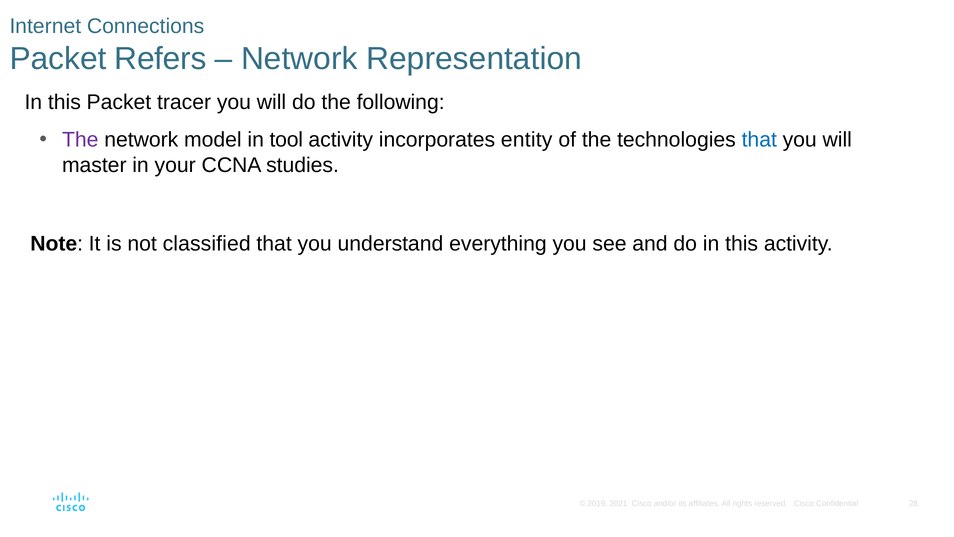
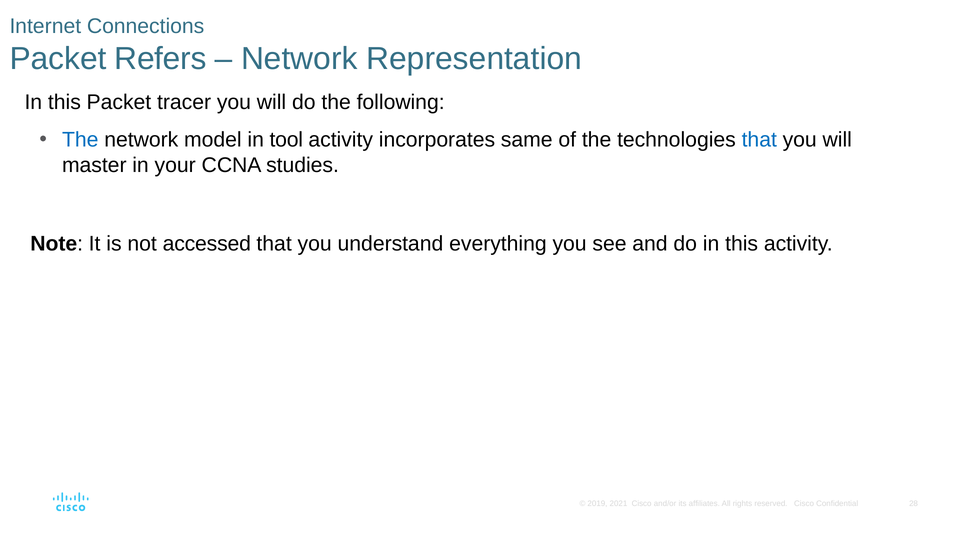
The colour: purple -> blue (80, 140)
entity: entity -> same (527, 140)
classified: classified -> accessed (207, 244)
